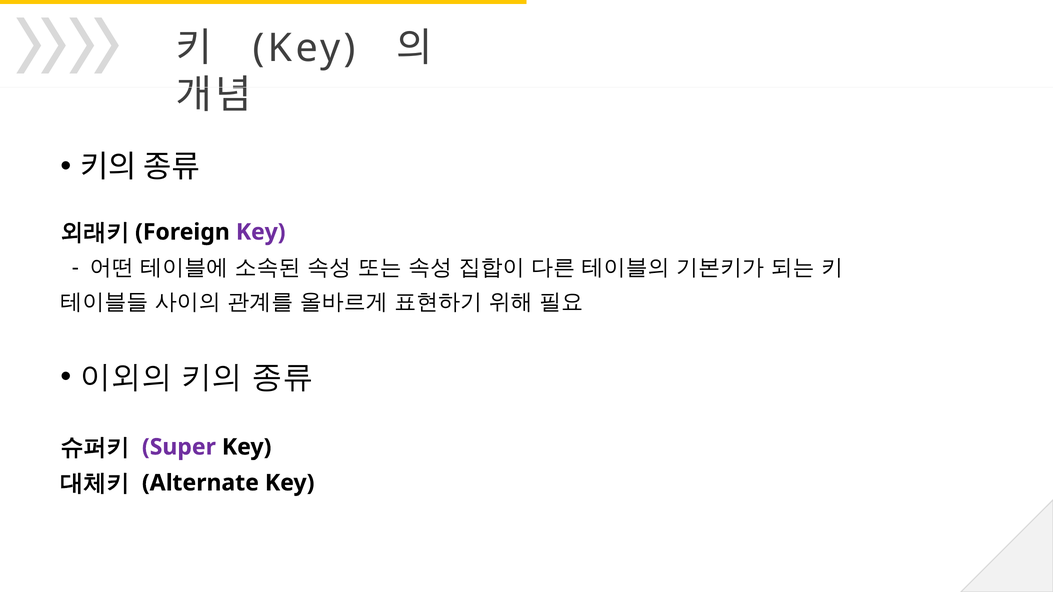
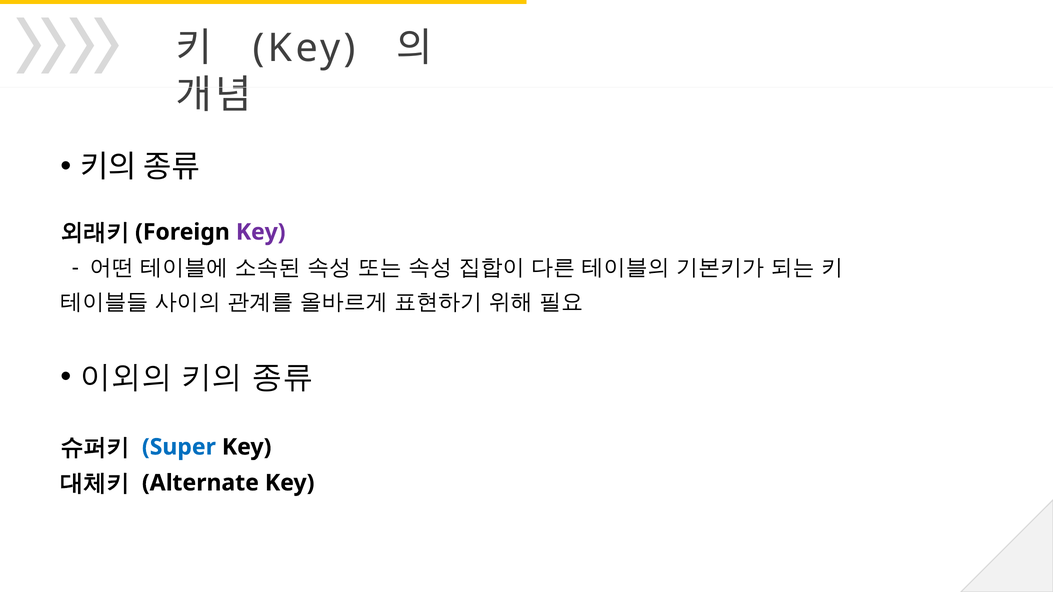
Super colour: purple -> blue (179, 447)
